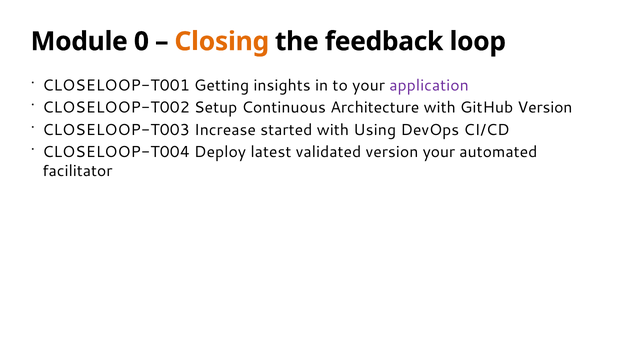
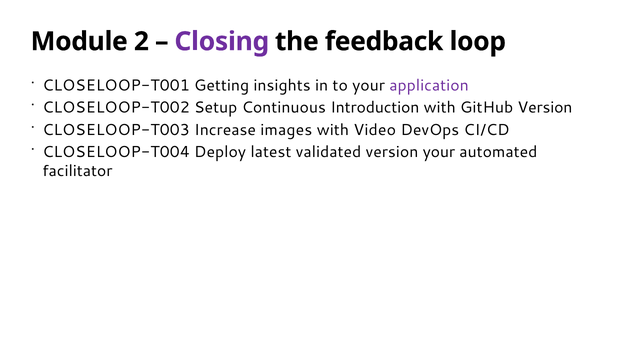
0: 0 -> 2 (141, 41)
Closing colour: orange -> purple (222, 41)
Architecture: Architecture -> Introduction (375, 107)
started: started -> images (286, 130)
Using: Using -> Video (375, 130)
